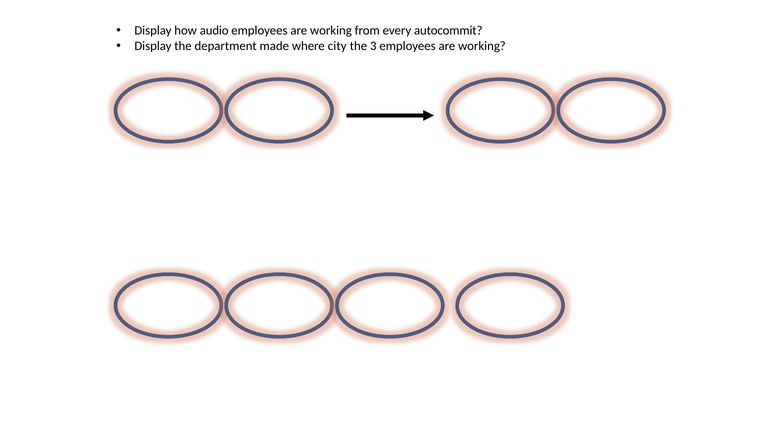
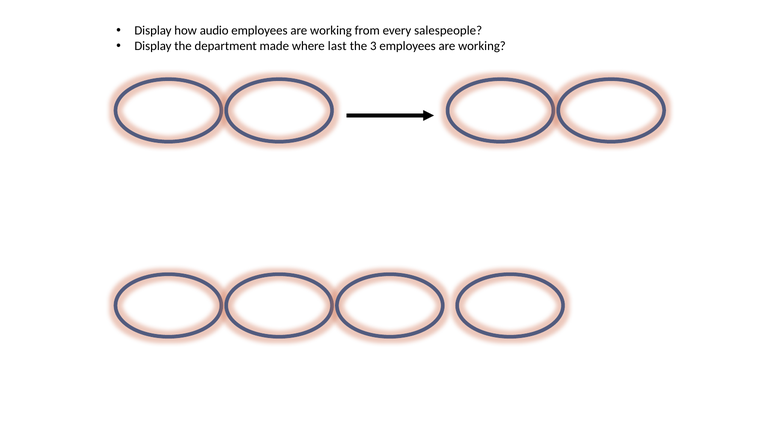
autocommit: autocommit -> salespeople (448, 31)
city: city -> last (337, 46)
